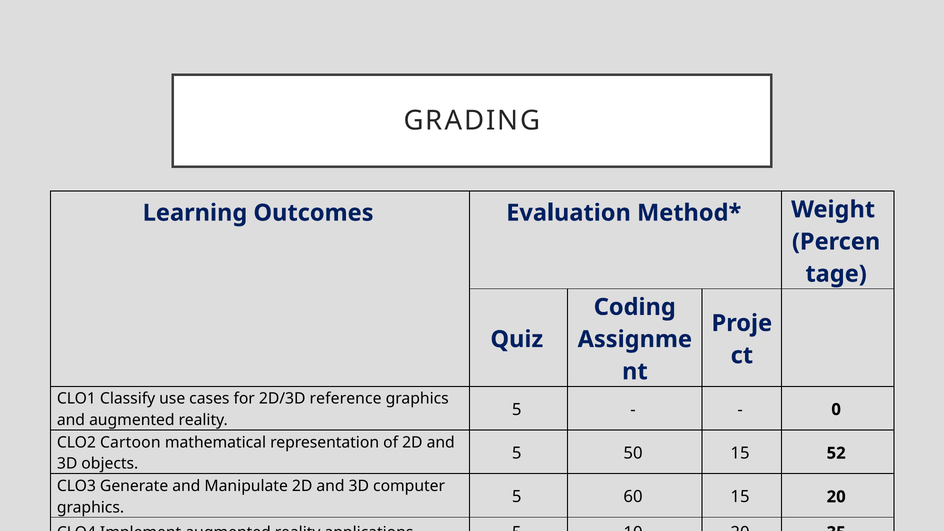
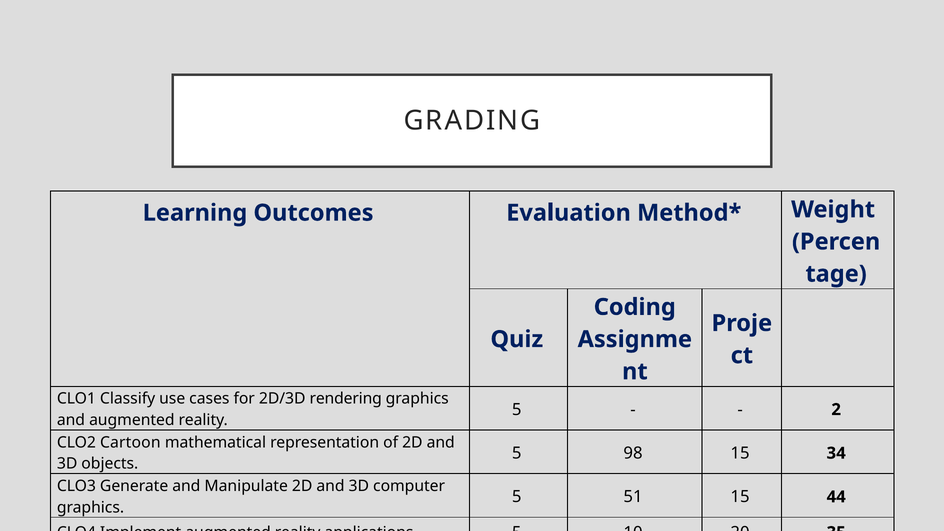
reference: reference -> rendering (346, 399)
0: 0 -> 2 (836, 410)
50: 50 -> 98 (633, 453)
52: 52 -> 34 (836, 453)
60: 60 -> 51 (633, 497)
15 20: 20 -> 44 (836, 497)
